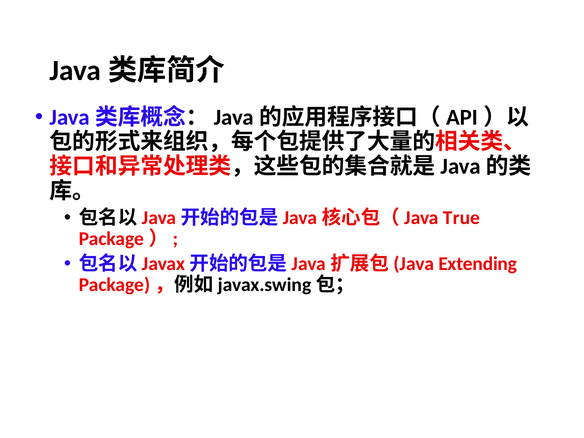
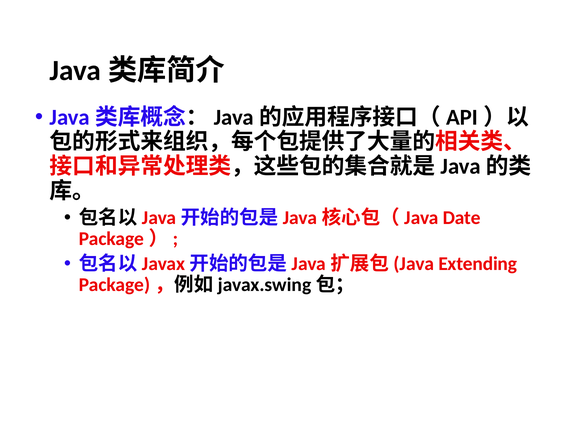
True: True -> Date (462, 218)
